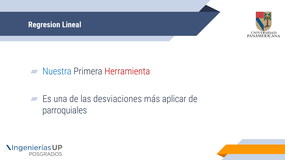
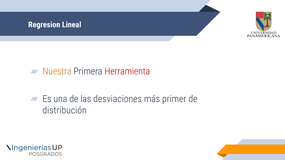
Nuestra colour: blue -> orange (57, 72)
aplicar: aplicar -> primer (174, 99)
parroquiales: parroquiales -> distribución (65, 111)
